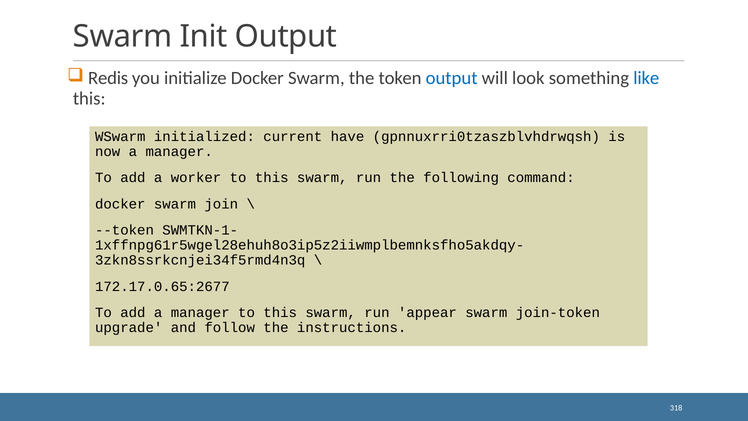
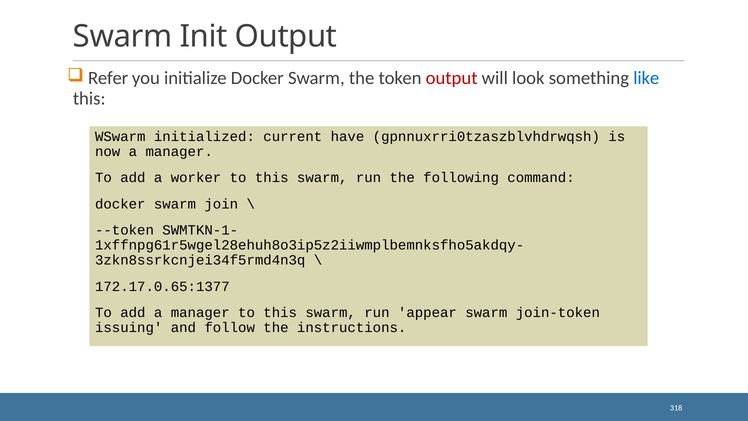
Redis: Redis -> Refer (108, 78)
output colour: blue -> red (452, 78)
172.17.0.65:2677: 172.17.0.65:2677 -> 172.17.0.65:1377 (162, 286)
upgrade: upgrade -> issuing (129, 327)
